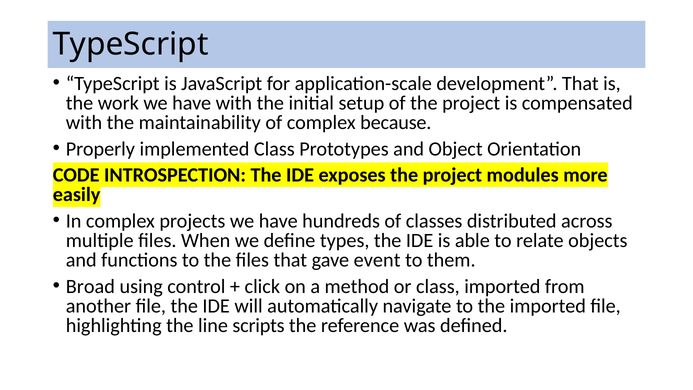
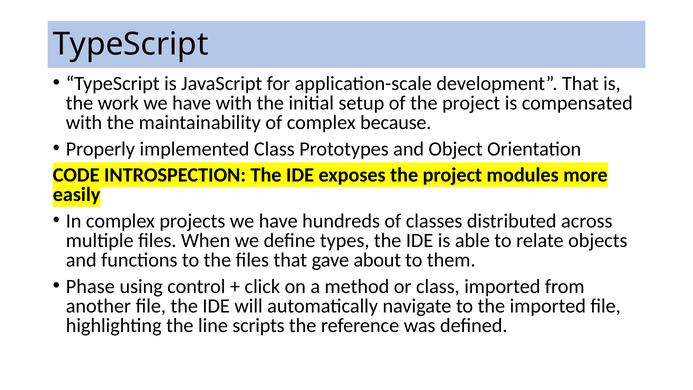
event: event -> about (377, 260)
Broad: Broad -> Phase (90, 286)
